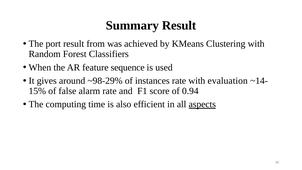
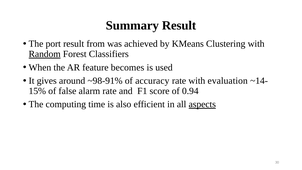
Random underline: none -> present (45, 54)
sequence: sequence -> becomes (128, 67)
~98-29%: ~98-29% -> ~98-91% (105, 81)
instances: instances -> accuracy (152, 81)
